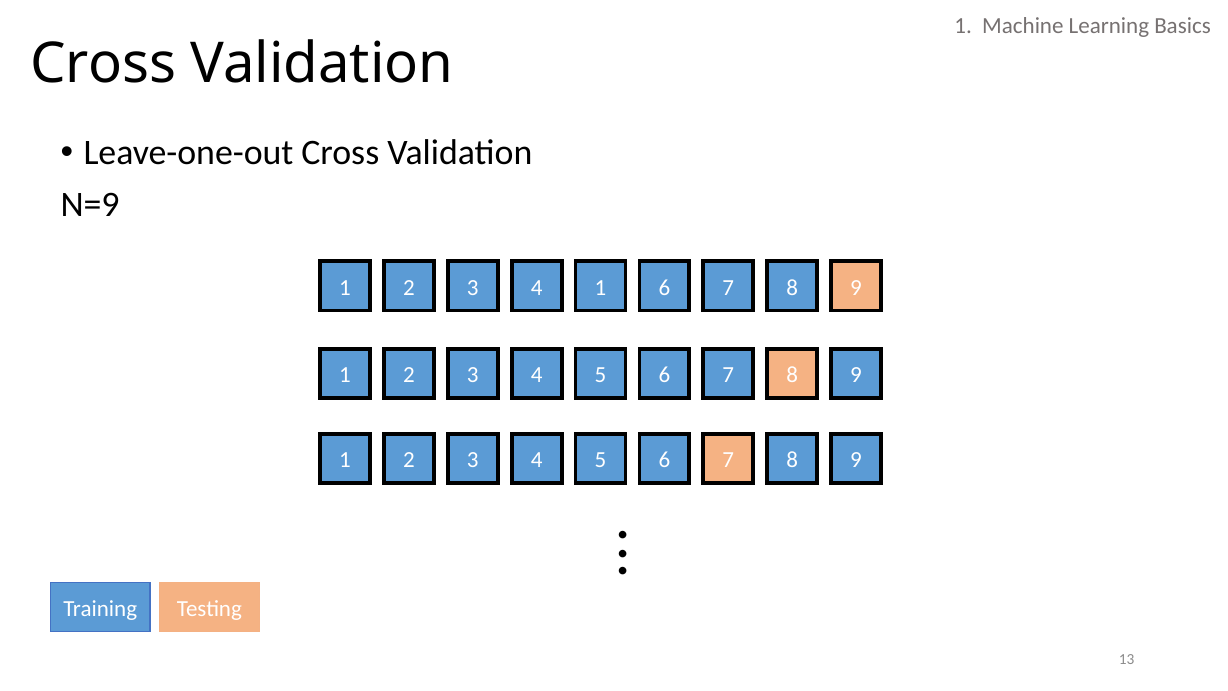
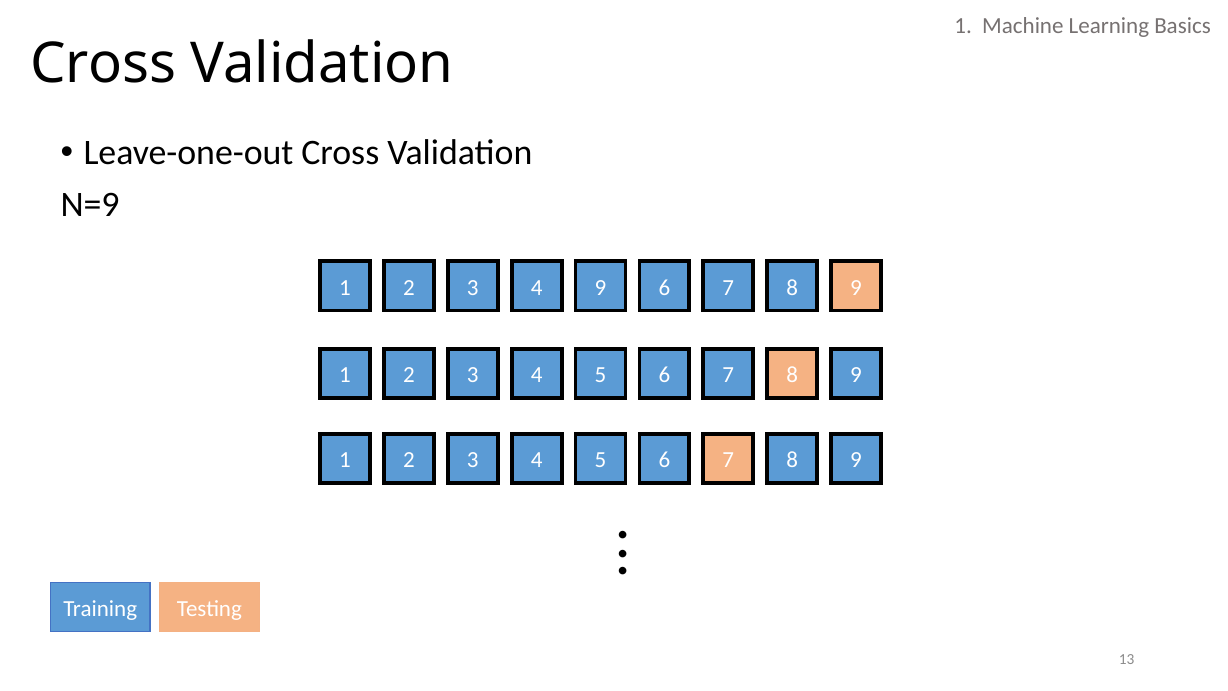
4 1: 1 -> 9 (600, 287)
